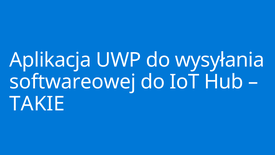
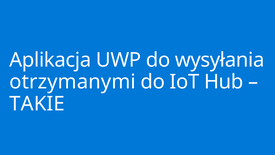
softwareowej: softwareowej -> otrzymanymi (73, 82)
